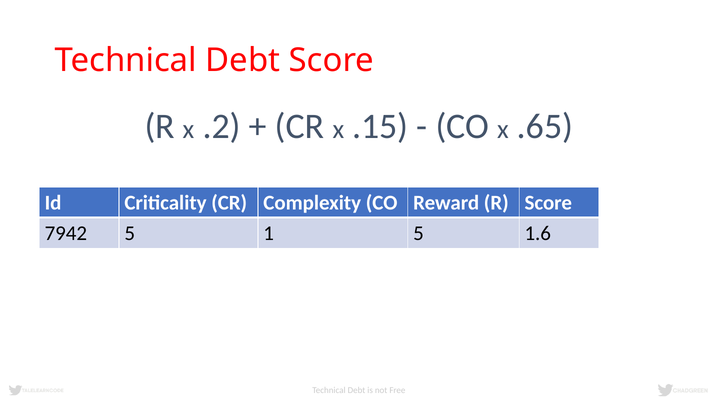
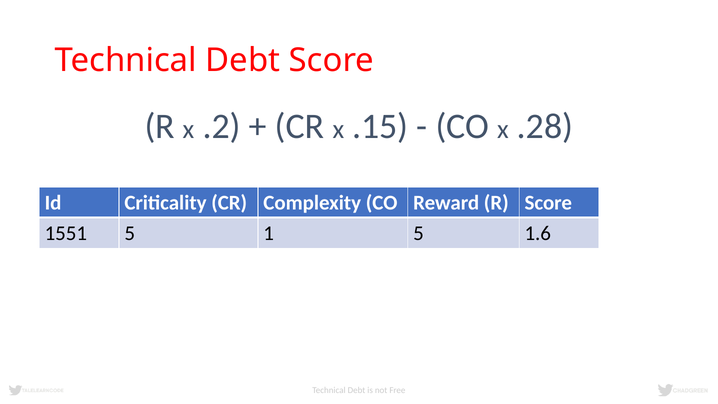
.65: .65 -> .28 (545, 126)
7942: 7942 -> 1551 (66, 233)
